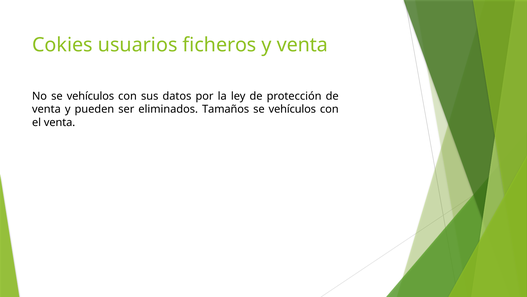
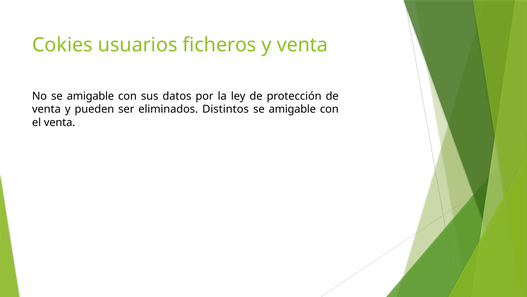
No se vehículos: vehículos -> amigable (90, 96)
Tamaños: Tamaños -> Distintos (226, 109)
vehículos: vehículos -> amigable (292, 109)
